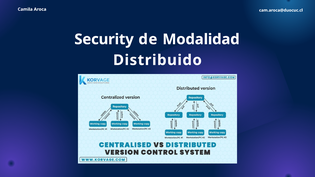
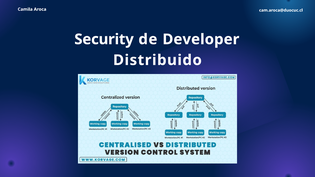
Modalidad: Modalidad -> Developer (201, 39)
